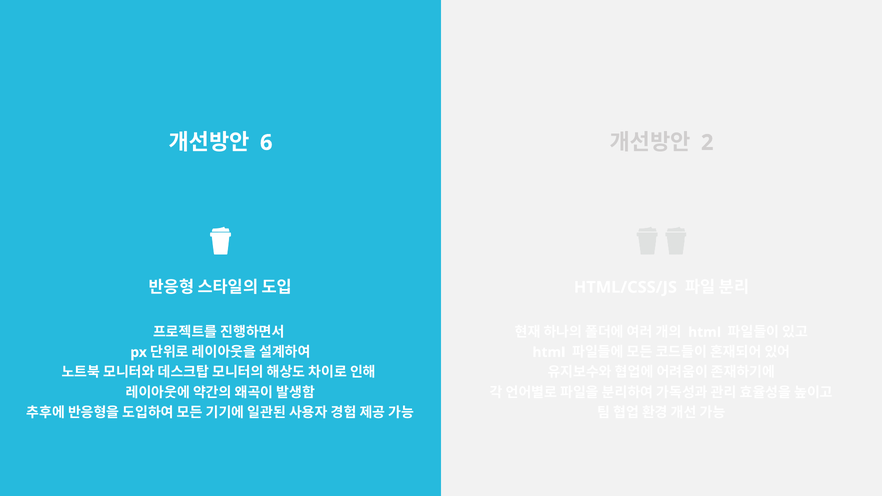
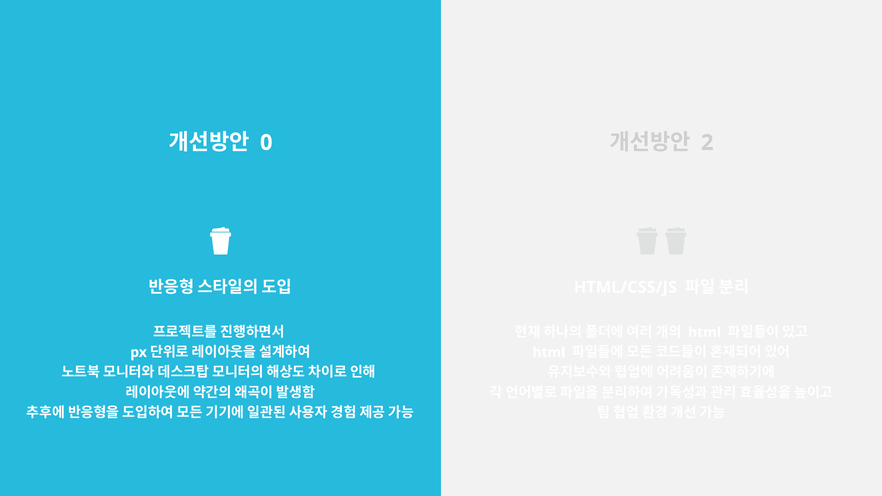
6: 6 -> 0 (266, 143)
